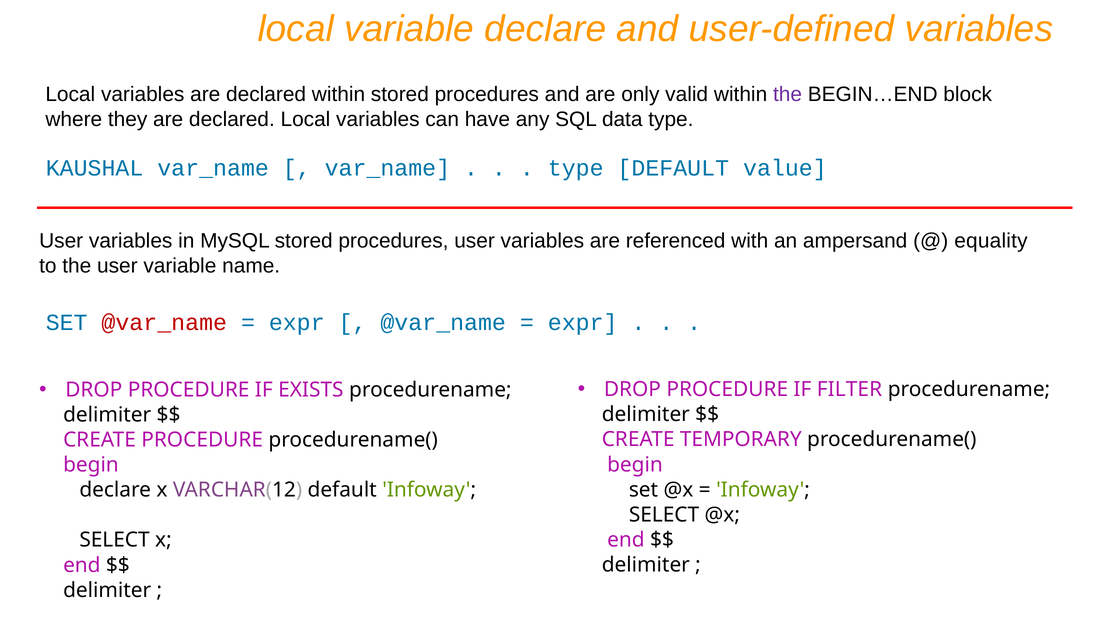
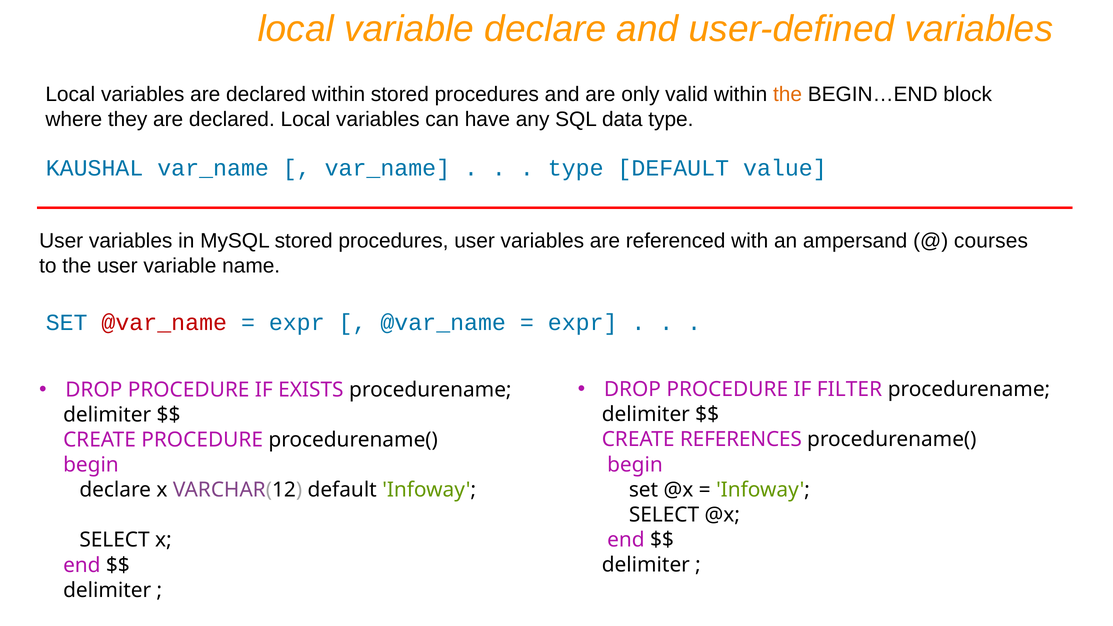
the colour: purple -> orange (788, 95)
equality: equality -> courses (991, 241)
TEMPORARY: TEMPORARY -> REFERENCES (741, 440)
